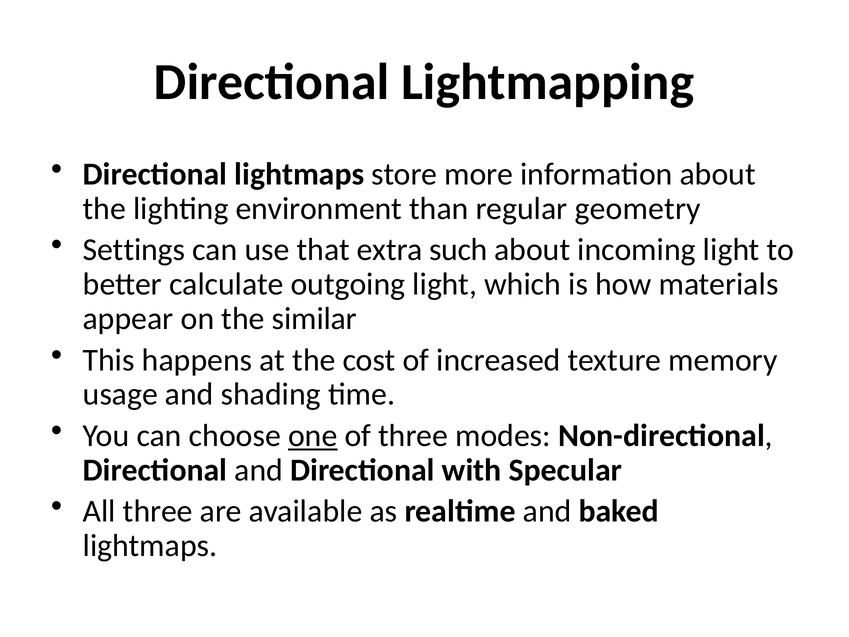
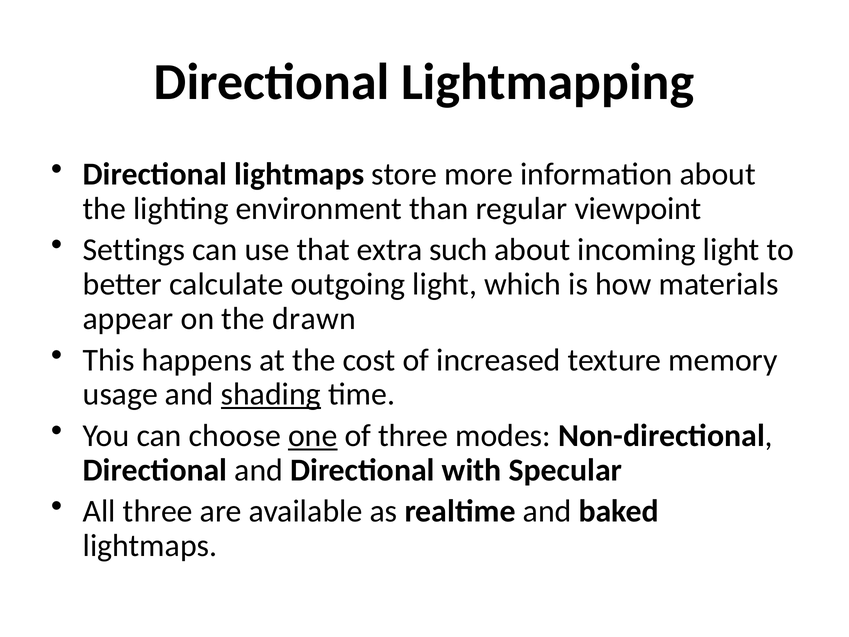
geometry: geometry -> viewpoint (638, 209)
similar: similar -> drawn (314, 319)
shading underline: none -> present (271, 394)
